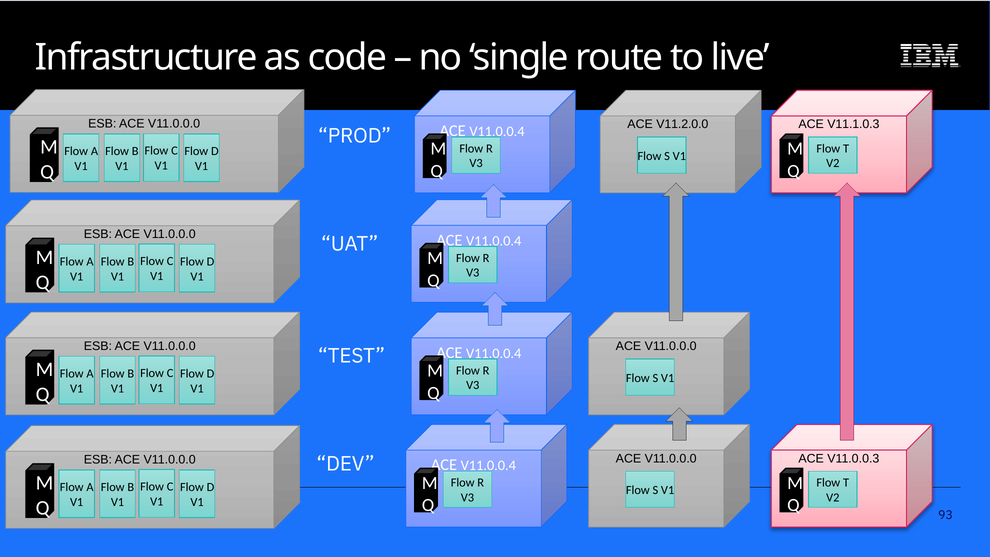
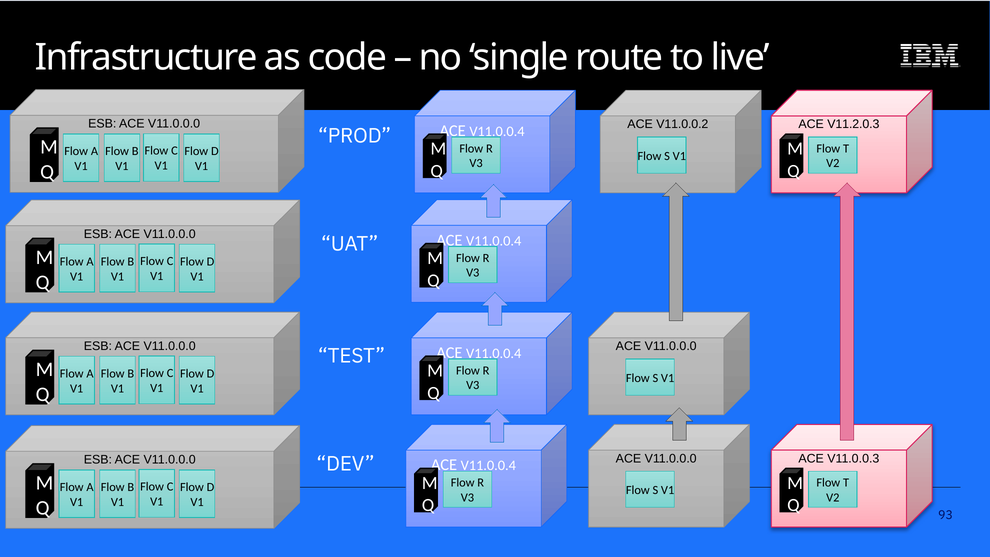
V11.2.0.0: V11.2.0.0 -> V11.0.0.2 (682, 124)
V11.1.0.3: V11.1.0.3 -> V11.2.0.3 (853, 124)
